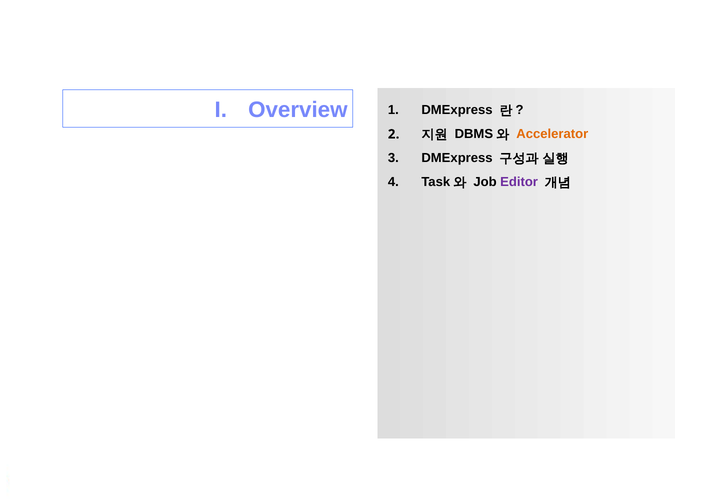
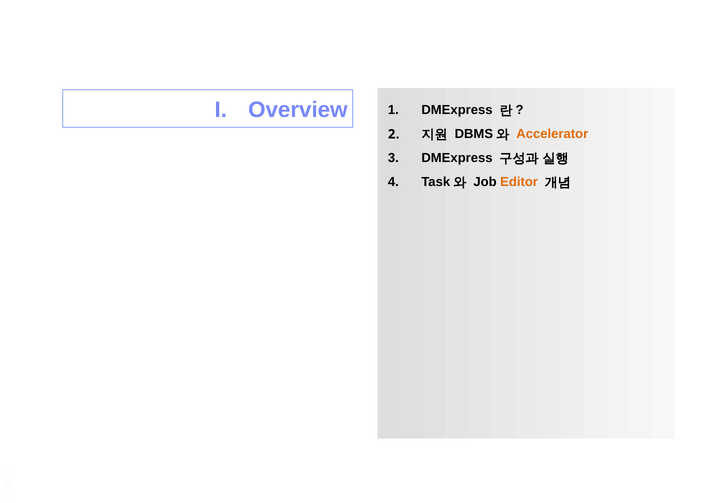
Editor colour: purple -> orange (519, 182)
